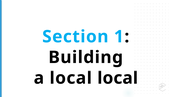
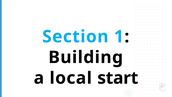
local local: local -> start (118, 78)
